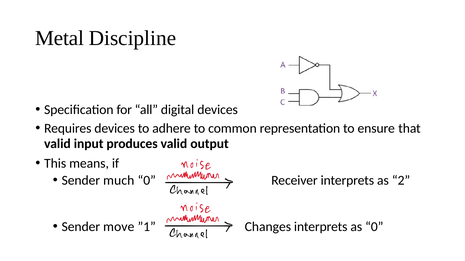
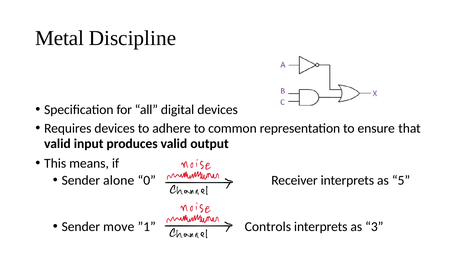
much: much -> alone (119, 181)
2: 2 -> 5 (401, 181)
Changes: Changes -> Controls (268, 227)
as 0: 0 -> 3 (374, 227)
